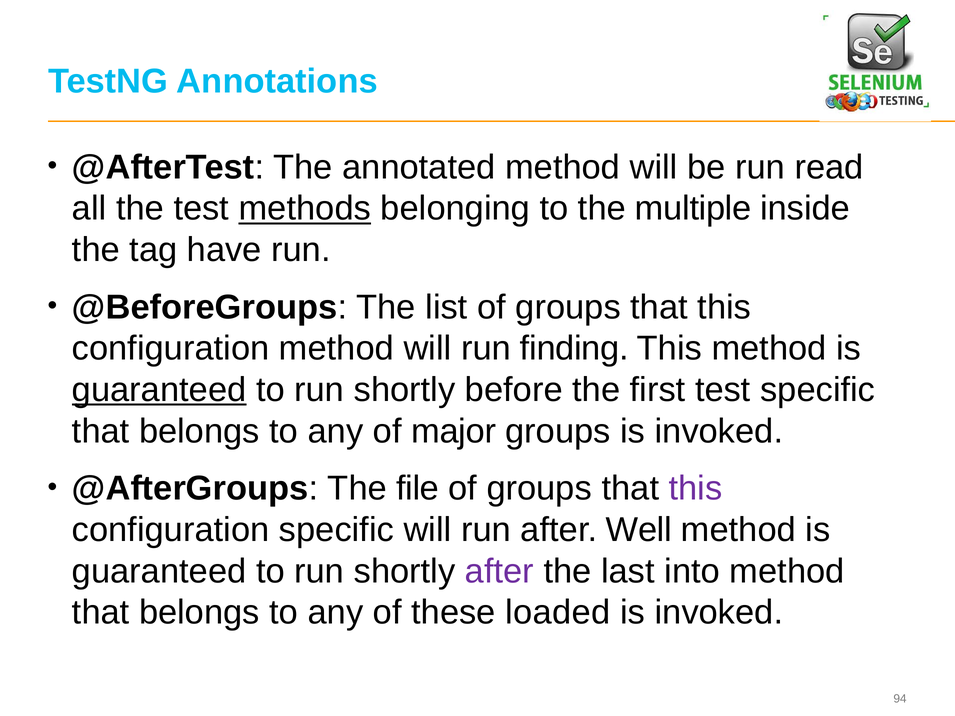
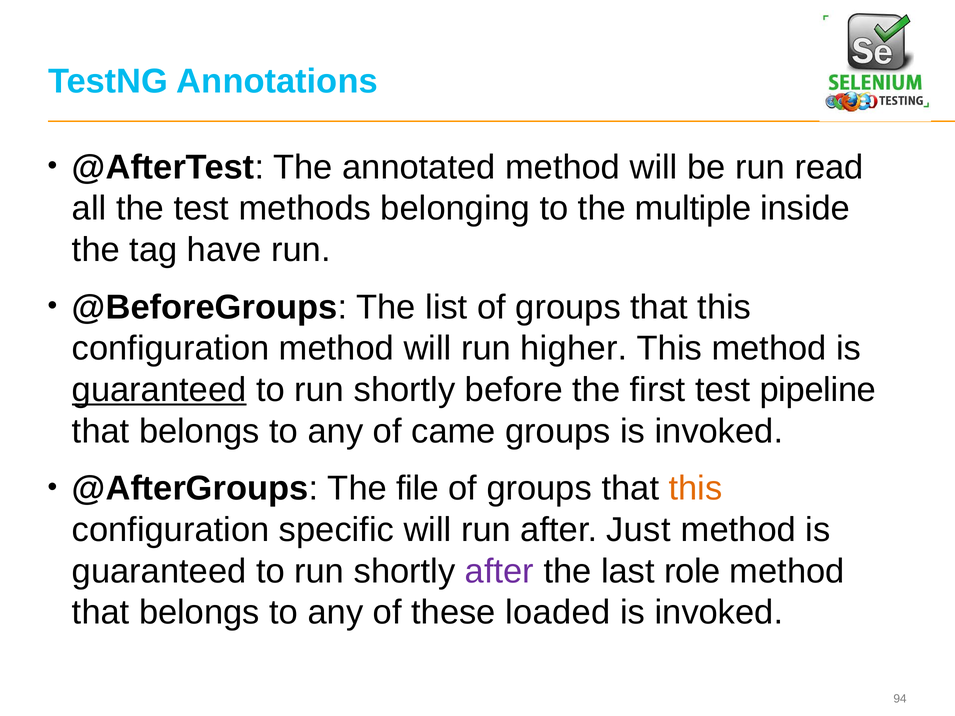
methods underline: present -> none (305, 209)
finding: finding -> higher (574, 349)
test specific: specific -> pipeline (818, 390)
major: major -> came (453, 431)
this colour: purple -> orange (695, 489)
Well: Well -> Just (638, 530)
into: into -> role (692, 571)
